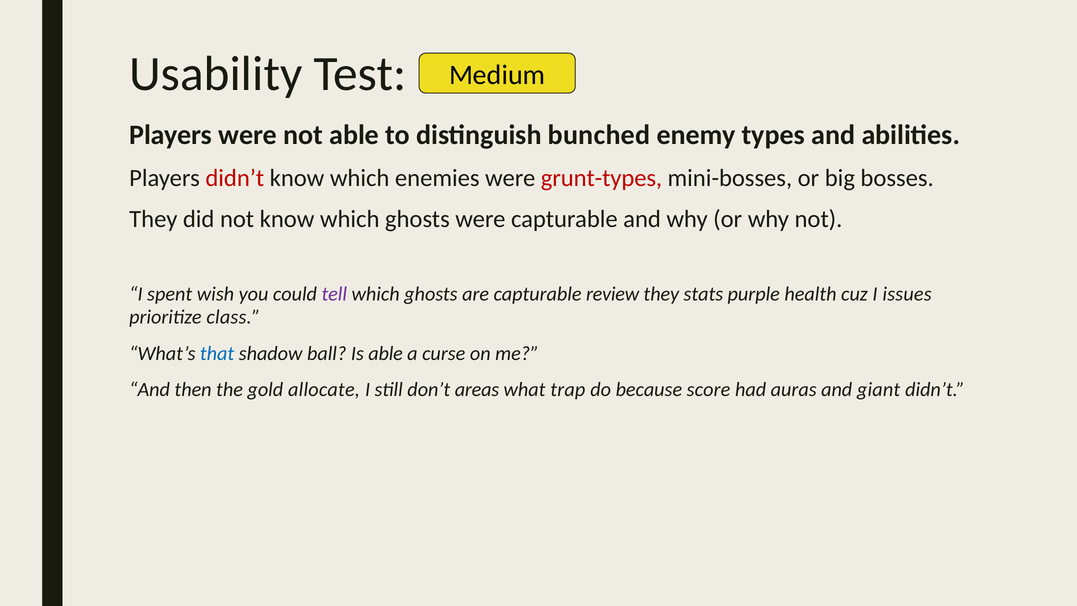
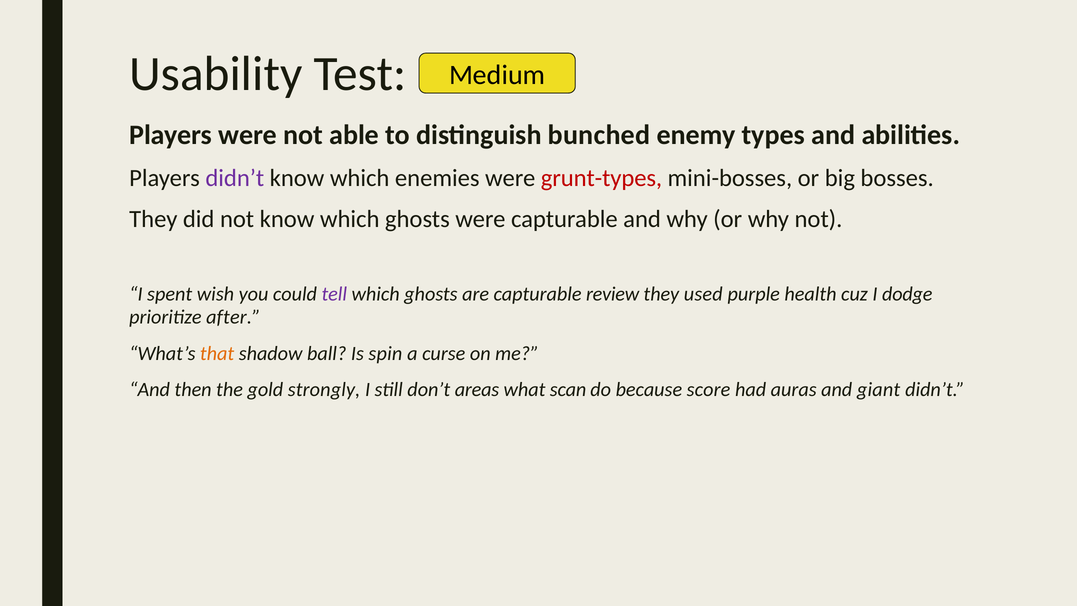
didn’t colour: red -> purple (235, 178)
stats: stats -> used (703, 294)
issues: issues -> dodge (907, 294)
class: class -> after (233, 317)
that colour: blue -> orange (217, 353)
Is able: able -> spin (385, 353)
allocate: allocate -> strongly (324, 390)
trap: trap -> scan (568, 390)
